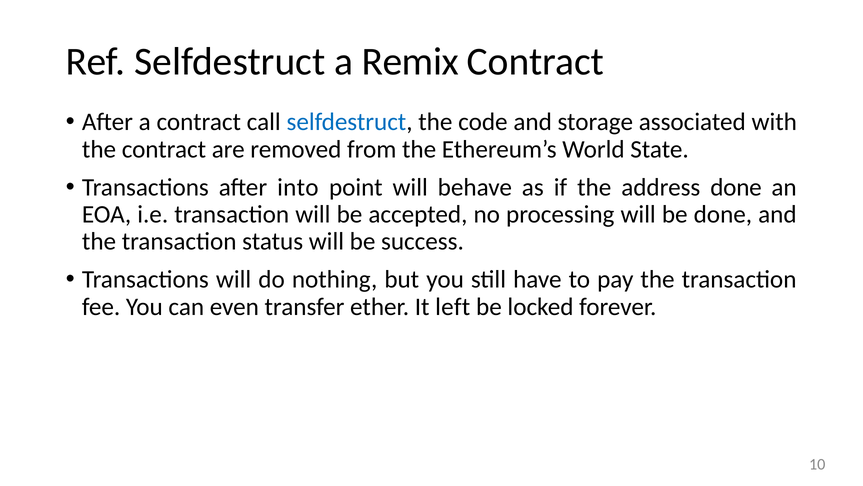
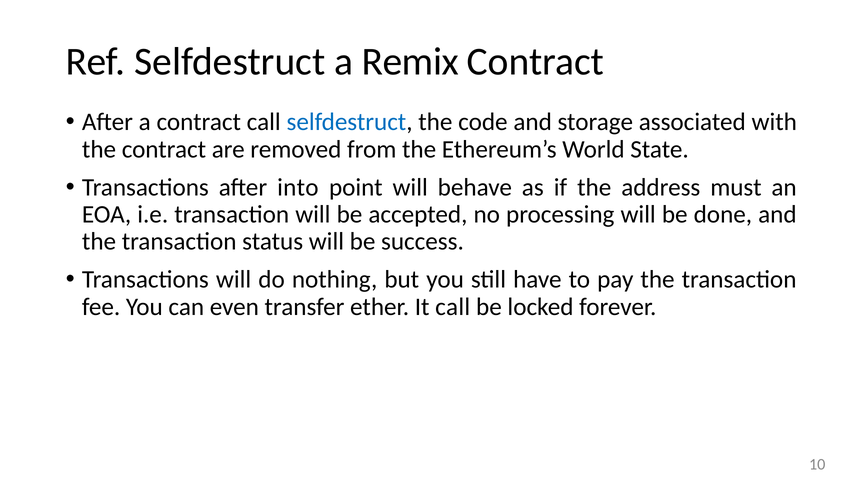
address done: done -> must (736, 187)
It left: left -> call (453, 306)
